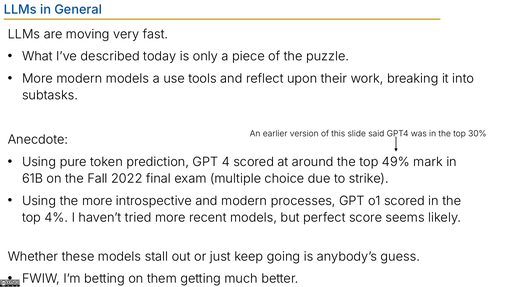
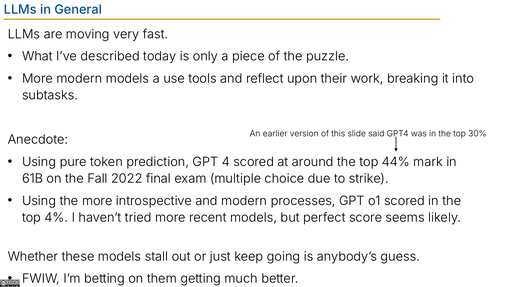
49%: 49% -> 44% (396, 162)
